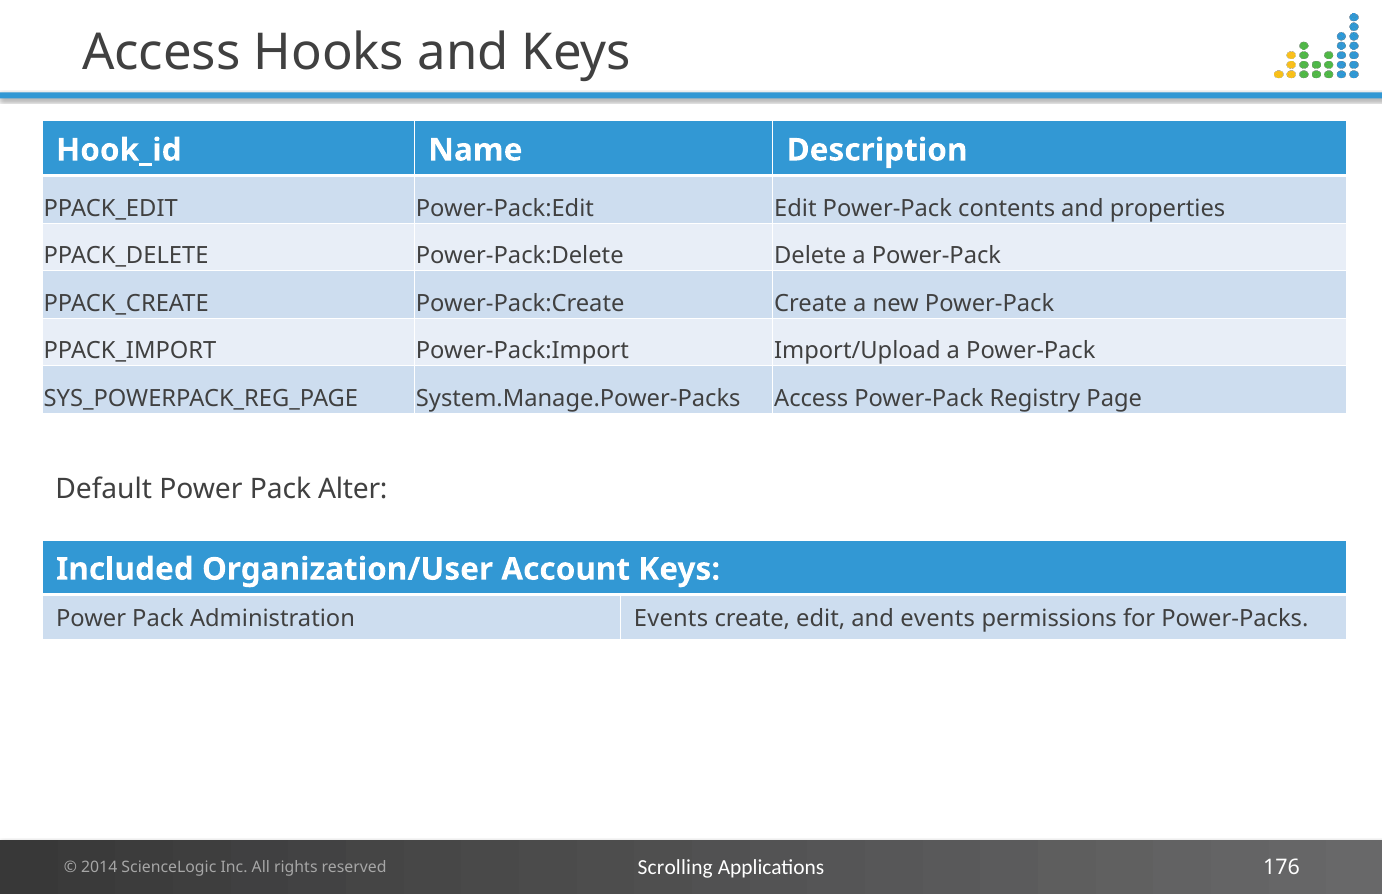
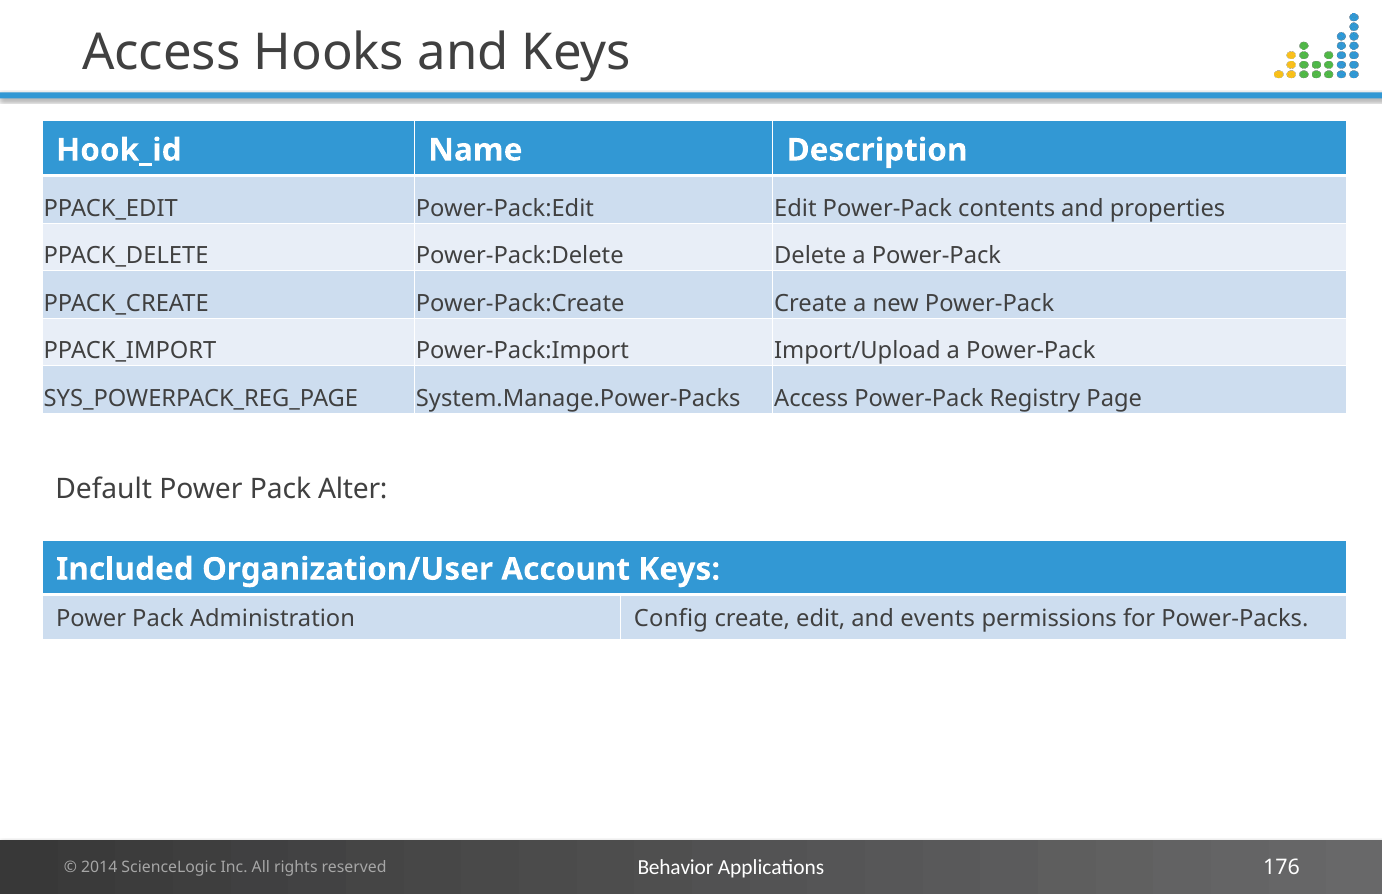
Administration Events: Events -> Config (671, 619)
Scrolling: Scrolling -> Behavior (675, 868)
